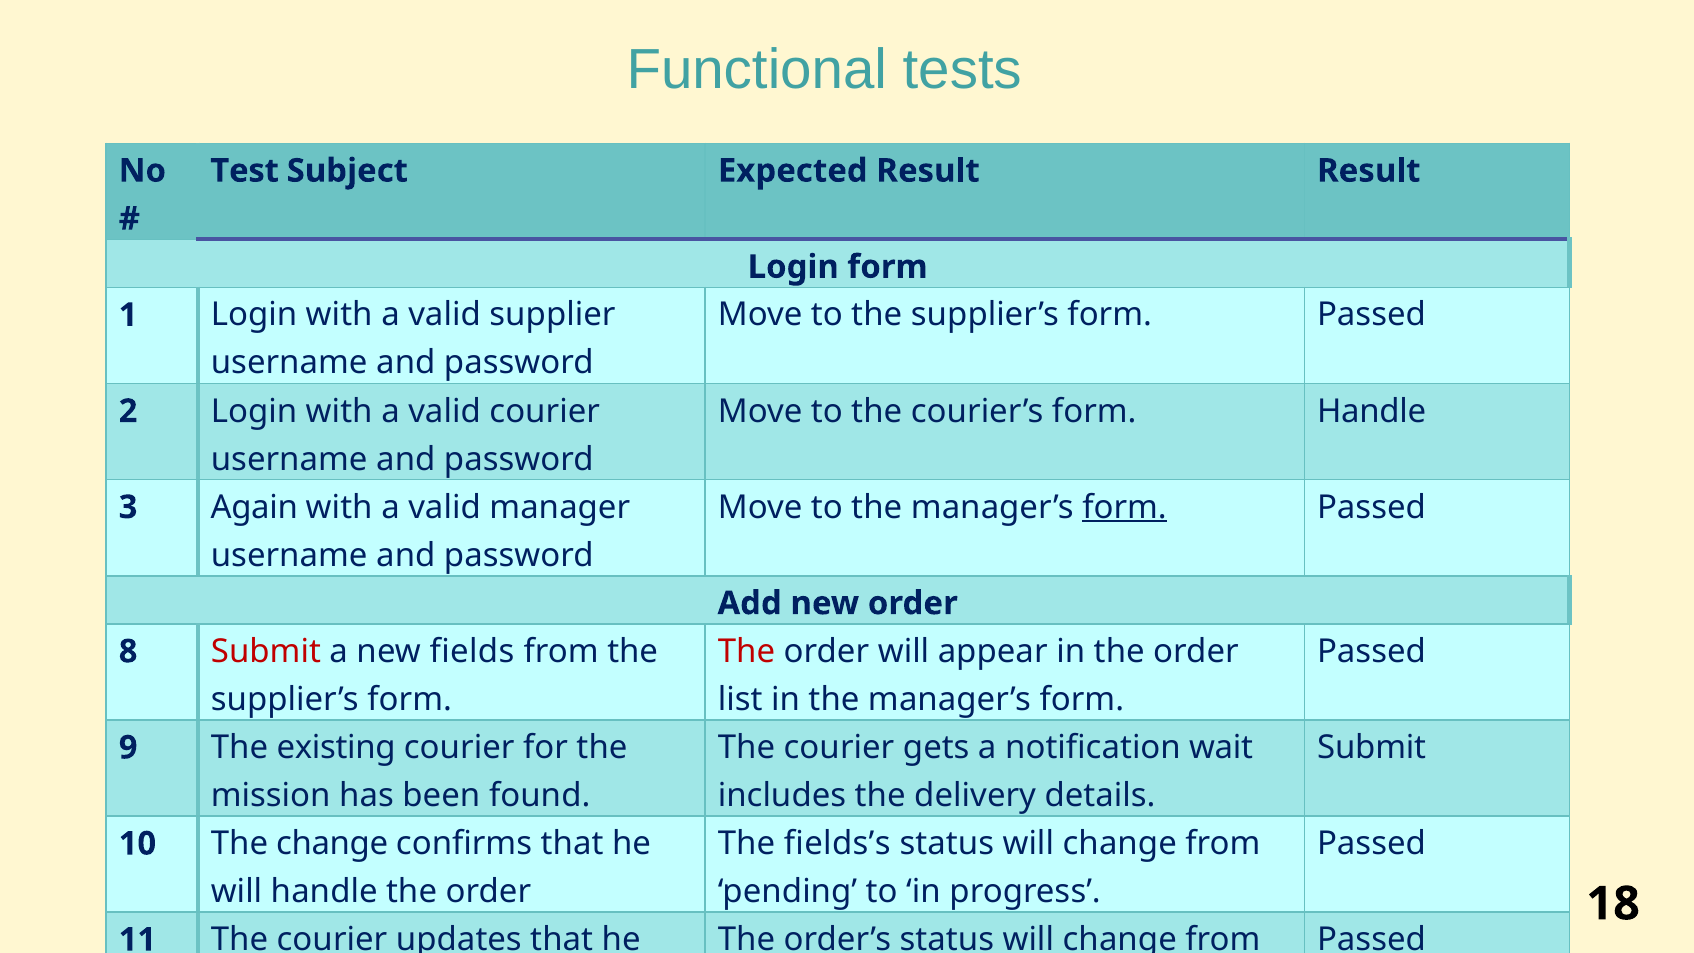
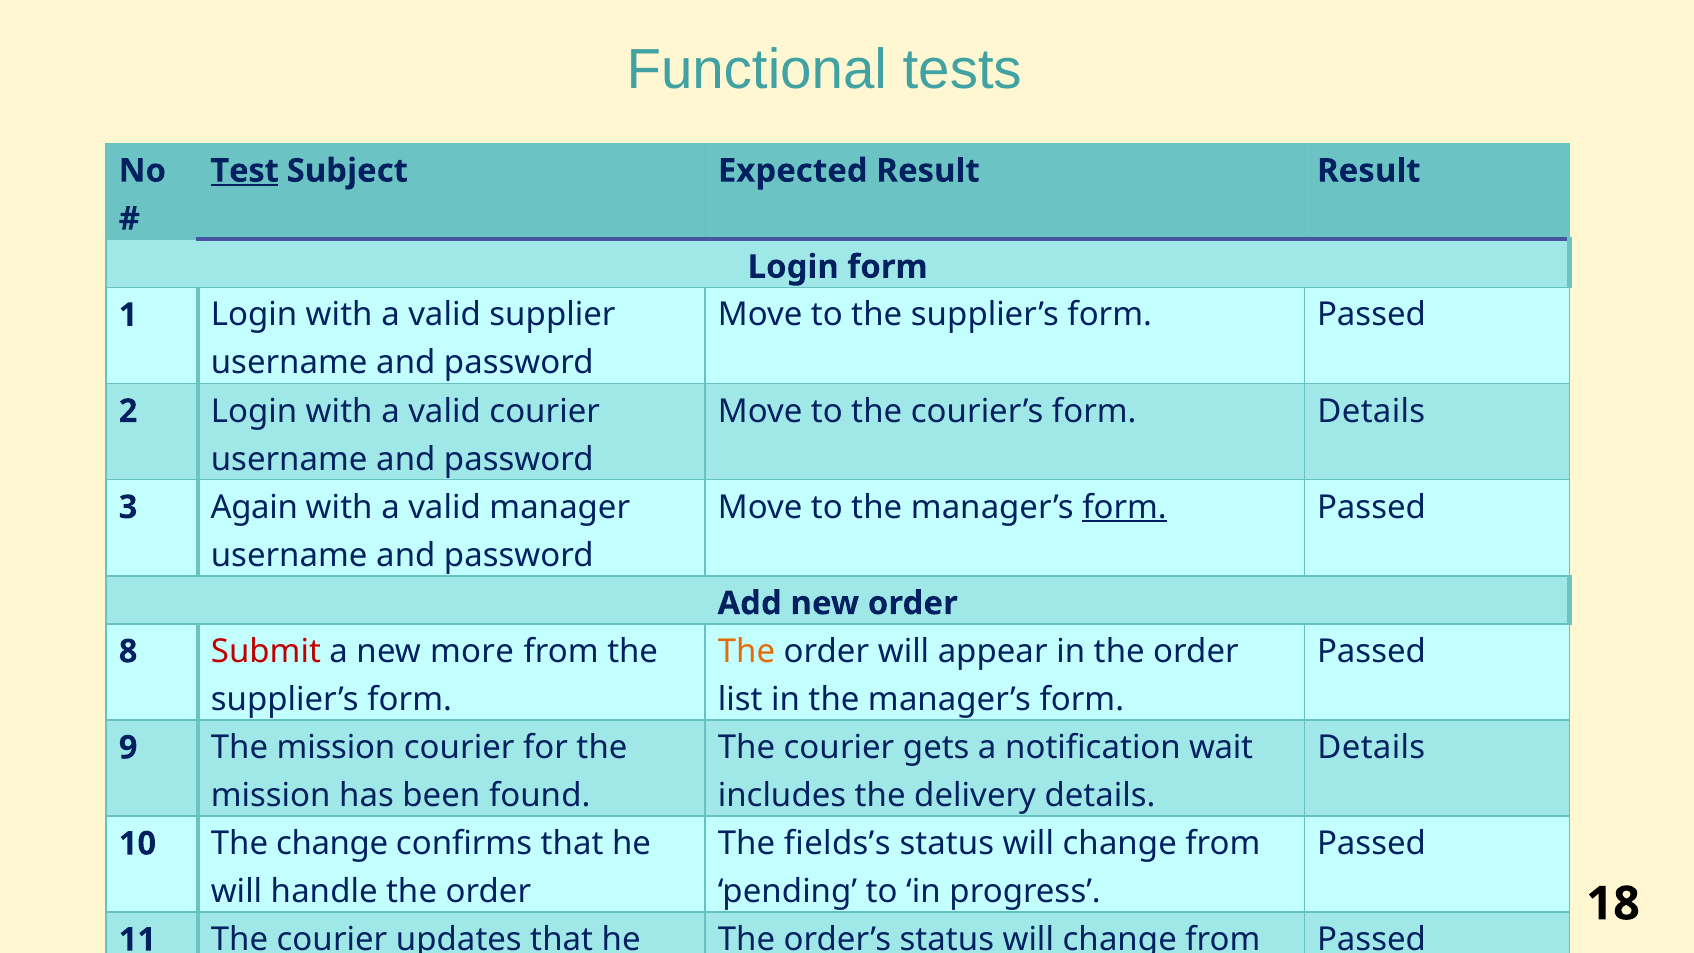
Test underline: none -> present (245, 171)
form Handle: Handle -> Details (1371, 411)
The colour: red -> orange (747, 651)
fields: fields -> more (472, 651)
Submit: Submit -> Details (1371, 747)
9 The existing: existing -> mission (336, 747)
